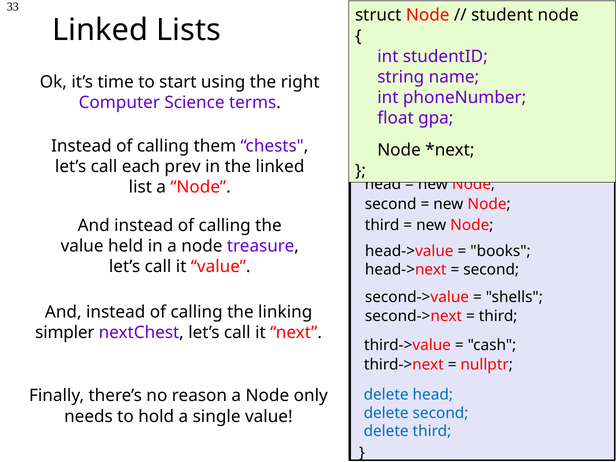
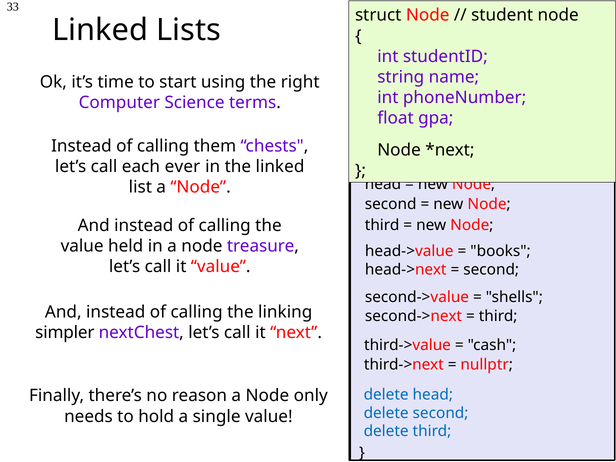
prev: prev -> ever (182, 167)
